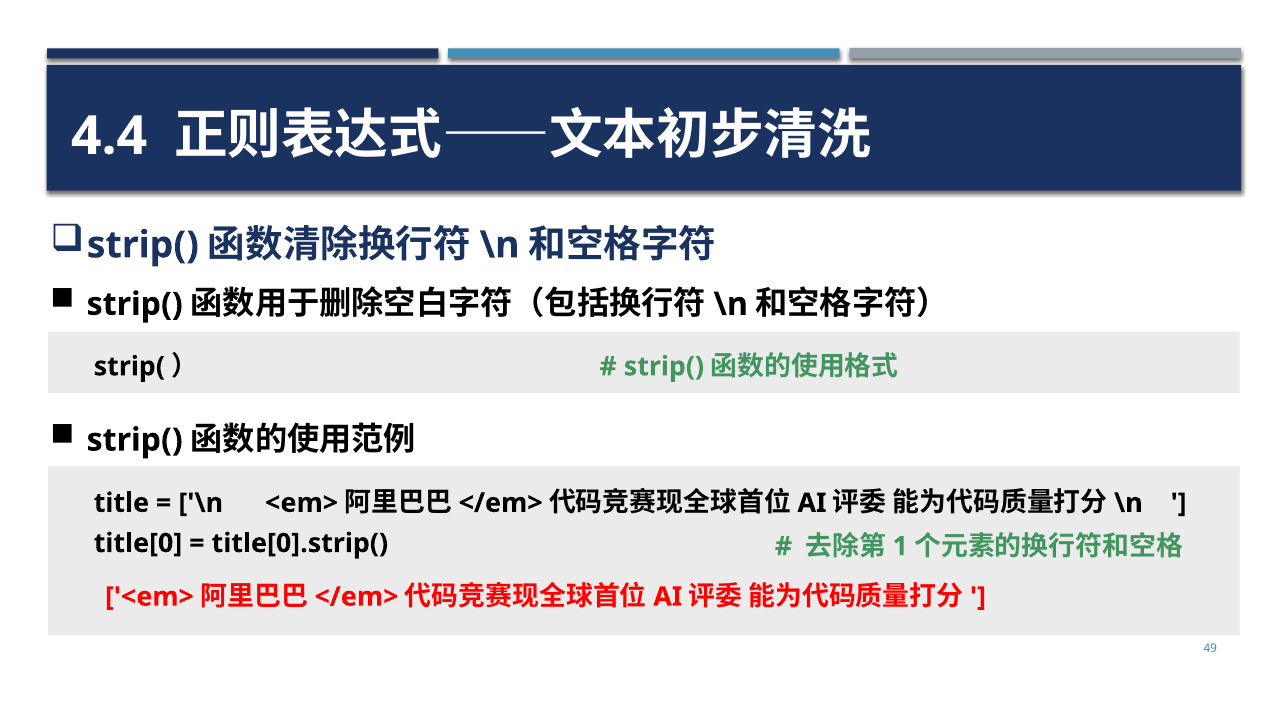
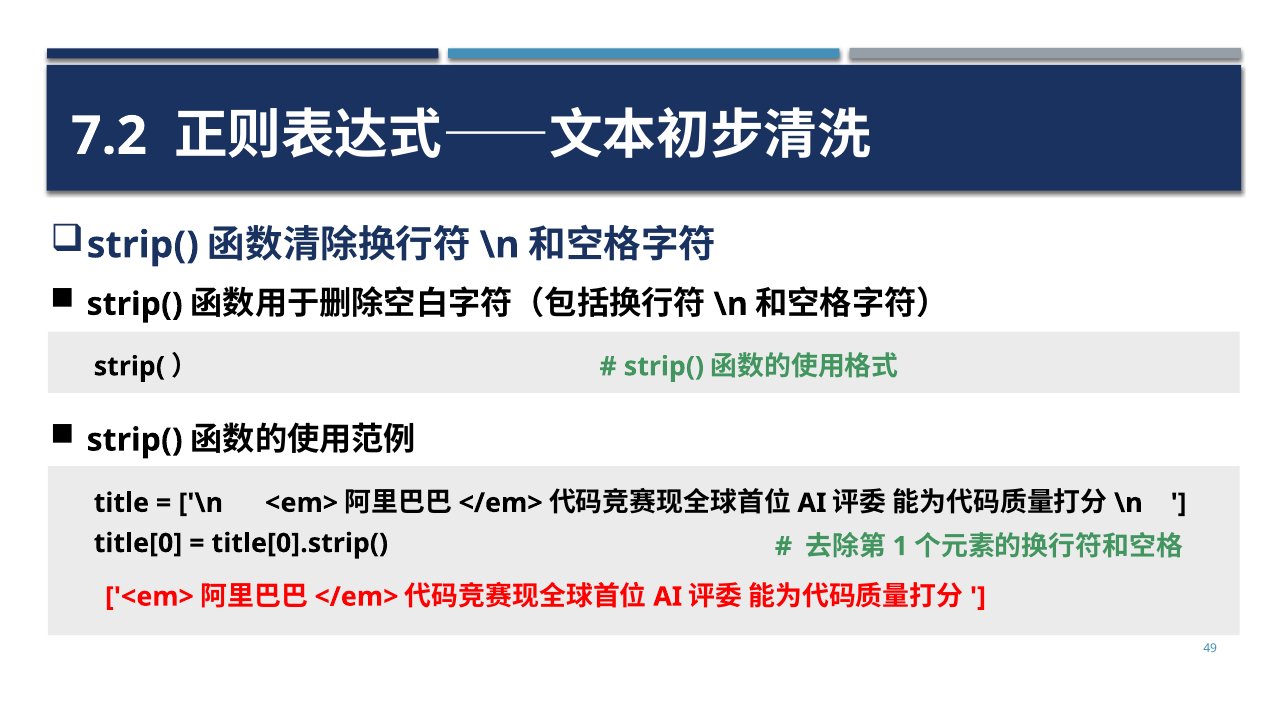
4.4: 4.4 -> 7.2 (109, 136)
